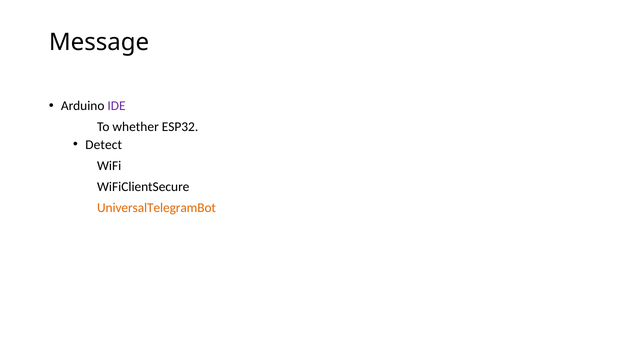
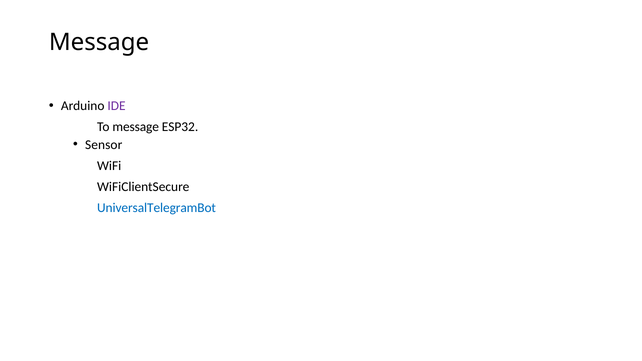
To whether: whether -> message (136, 127)
Detect: Detect -> Sensor (104, 145)
UniversalTelegramBot colour: orange -> blue (157, 208)
